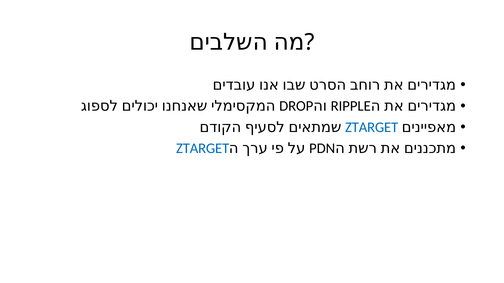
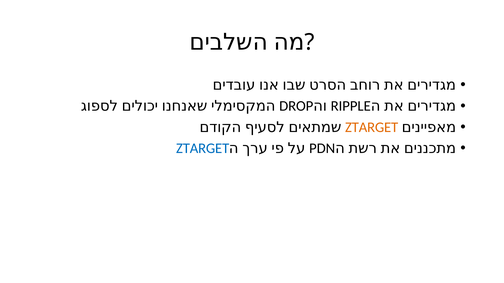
ZTARGET colour: blue -> orange (372, 127)
